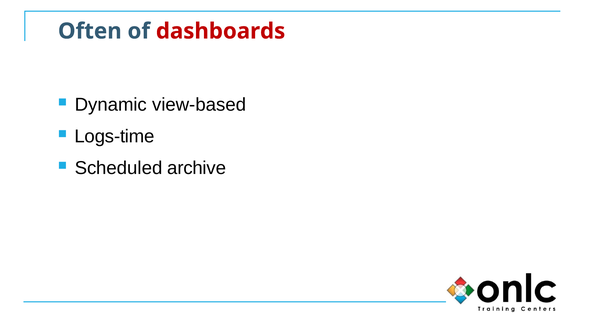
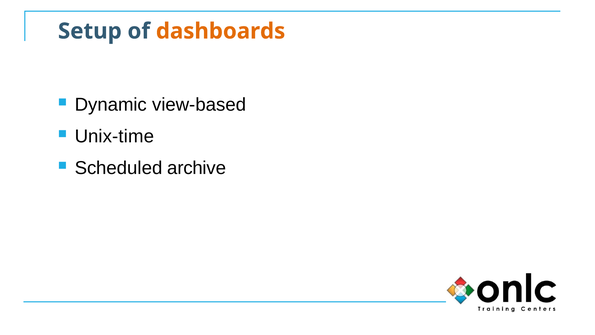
Often: Often -> Setup (90, 31)
dashboards colour: red -> orange (221, 31)
Logs-time: Logs-time -> Unix-time (114, 136)
